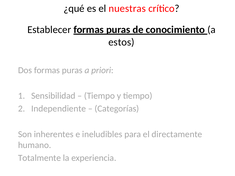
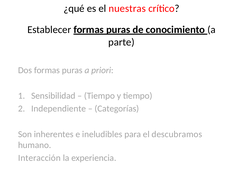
estos: estos -> parte (121, 42)
directamente: directamente -> descubramos (177, 134)
Totalmente: Totalmente -> Interacción (39, 158)
